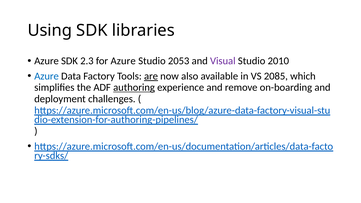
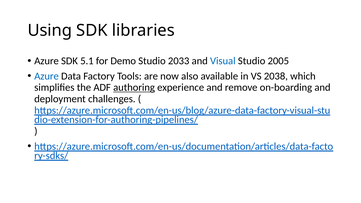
2.3: 2.3 -> 5.1 (87, 61)
for Azure: Azure -> Demo (123, 61)
2053: 2053 -> 2033 (179, 61)
Visual colour: purple -> blue (223, 61)
2010: 2010 -> 2005 (278, 61)
are underline: present -> none (151, 76)
2085: 2085 -> 2038 (276, 76)
